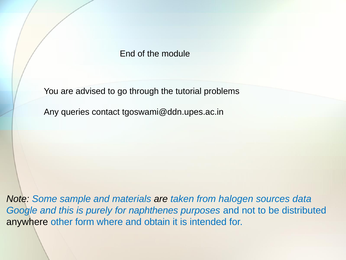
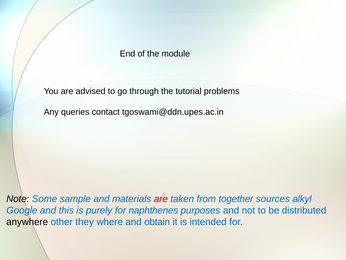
are colour: black -> red (161, 198)
halogen: halogen -> together (236, 198)
data: data -> alkyl (302, 198)
form: form -> they (85, 222)
